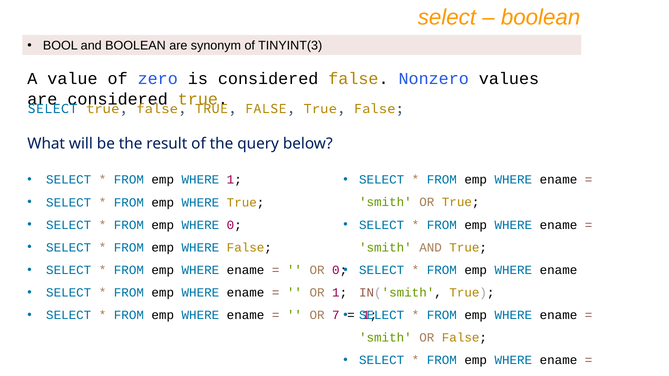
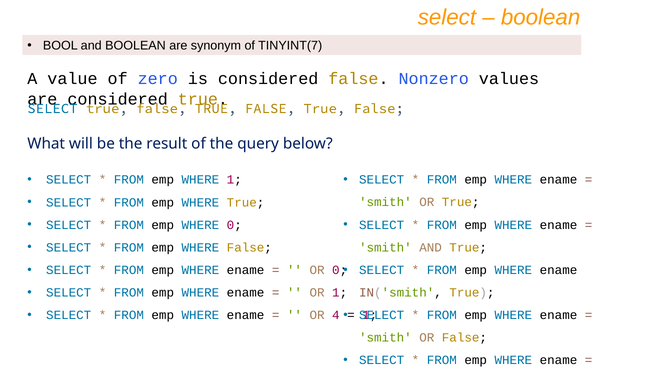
TINYINT(3: TINYINT(3 -> TINYINT(7 (290, 46)
7: 7 -> 4 (336, 315)
